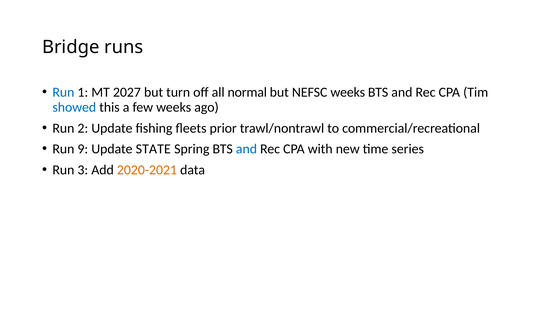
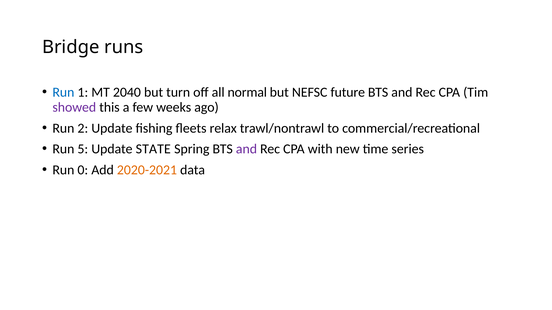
2027: 2027 -> 2040 (127, 92)
NEFSC weeks: weeks -> future (348, 92)
showed colour: blue -> purple (74, 107)
prior: prior -> relax (223, 128)
9: 9 -> 5 (83, 149)
and colour: blue -> purple (246, 149)
3: 3 -> 0 (83, 170)
